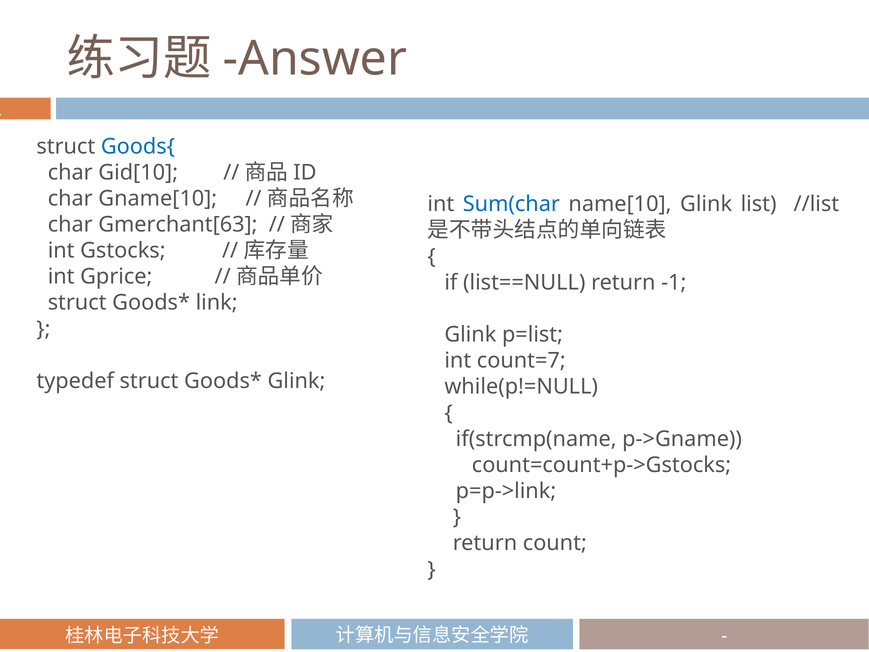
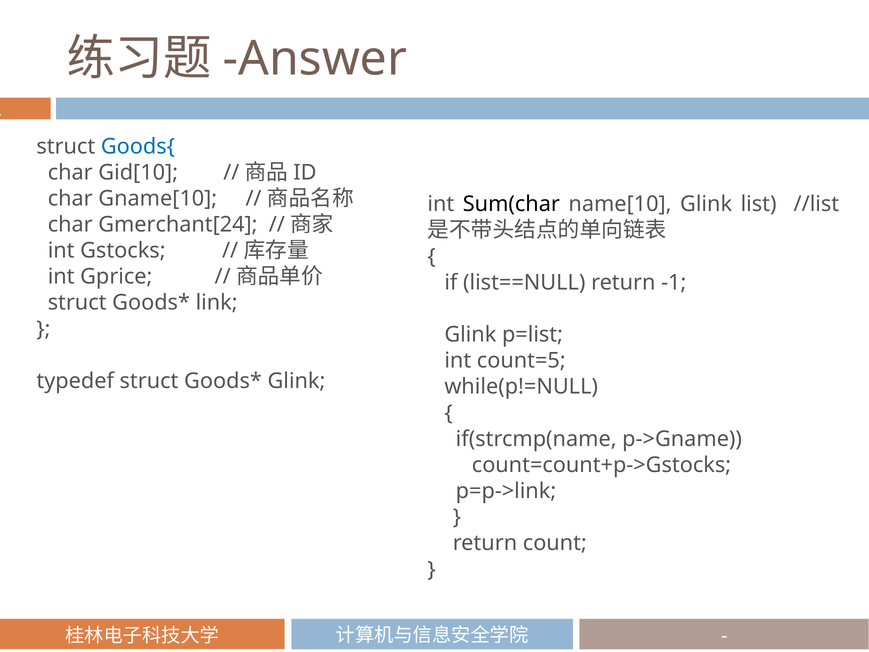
Sum(char colour: blue -> black (511, 204)
Gmerchant[63: Gmerchant[63 -> Gmerchant[24 (178, 224)
count=7: count=7 -> count=5 (521, 361)
